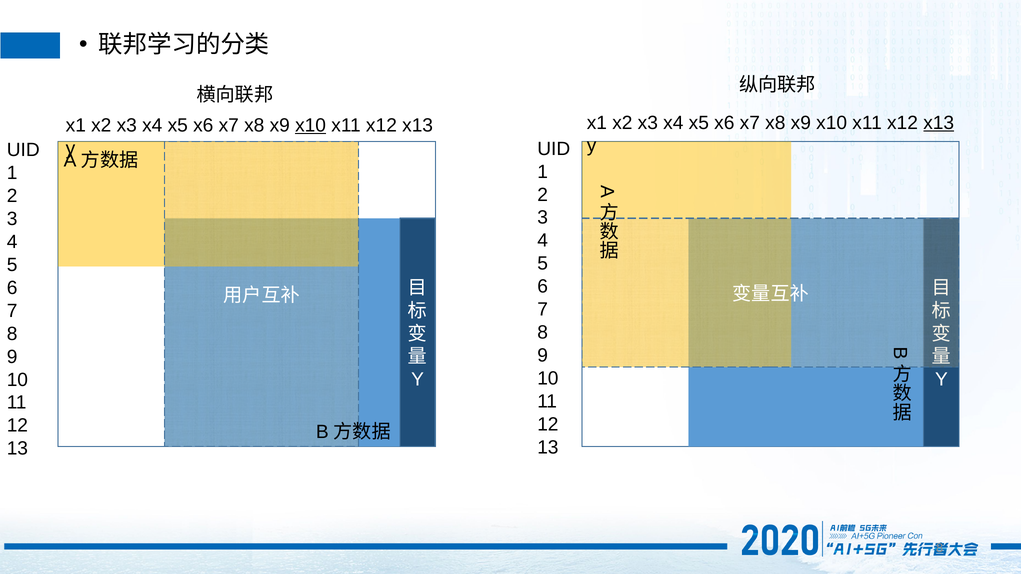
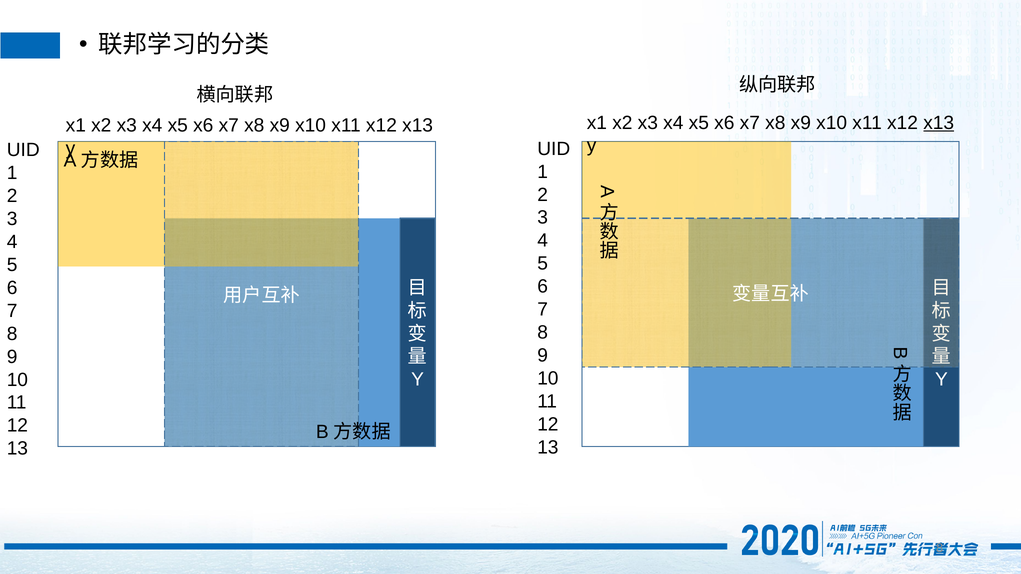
x10 underline: present -> none (311, 125)
